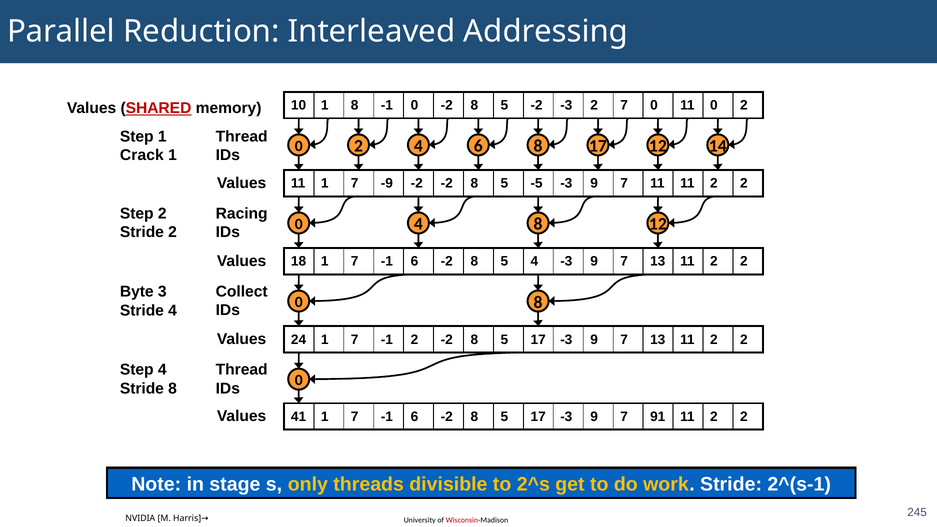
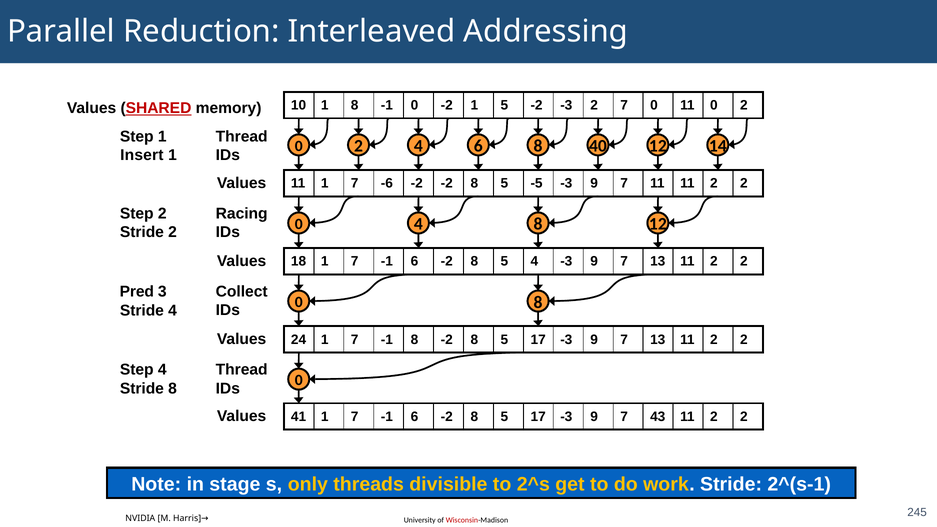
0 -2 8: 8 -> 1 (474, 105)
8 17: 17 -> 40 (598, 146)
Crack: Crack -> Insert (142, 155)
-9: -9 -> -6 (387, 183)
Byte: Byte -> Pred (137, 292)
-1 2: 2 -> 8 (414, 340)
91: 91 -> 43 (658, 417)
